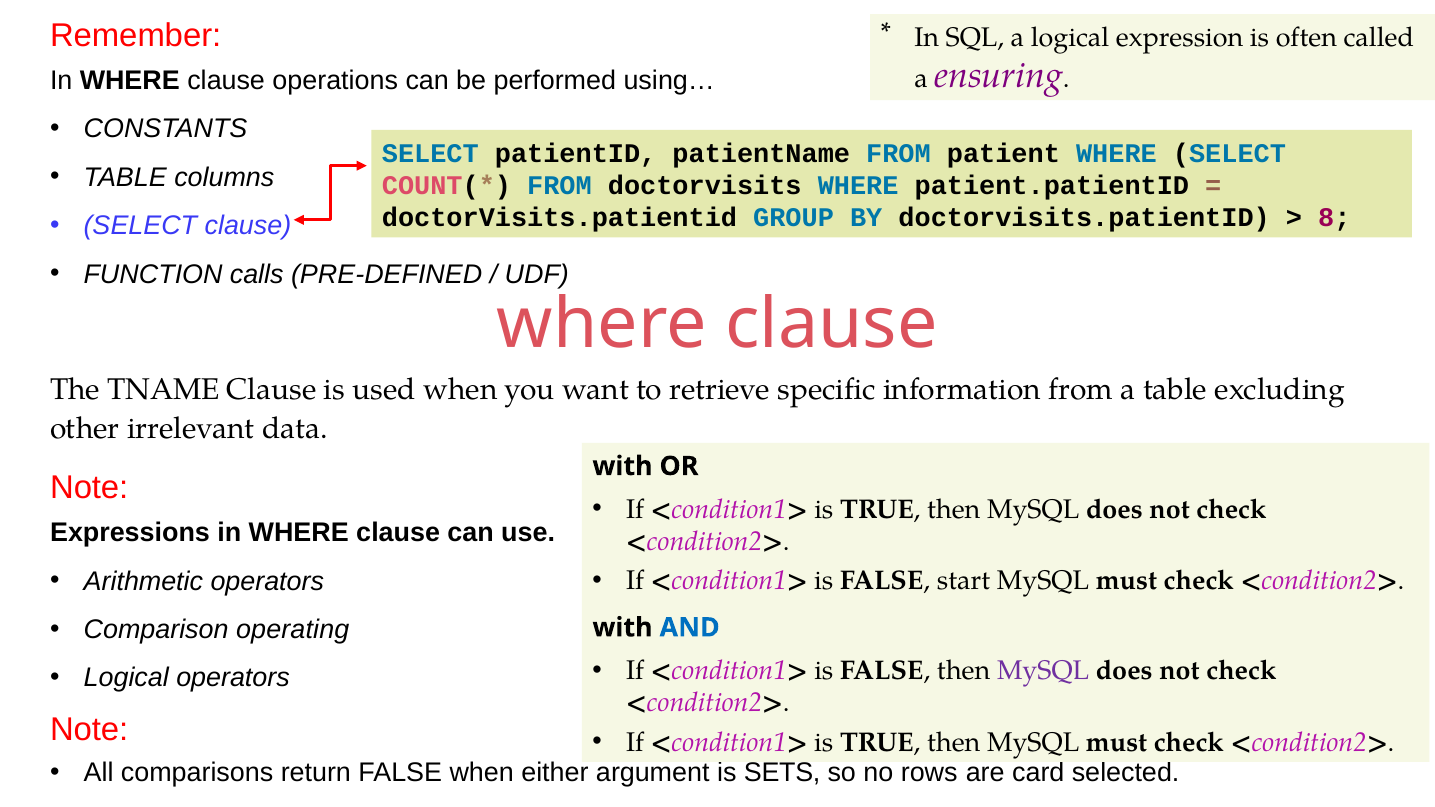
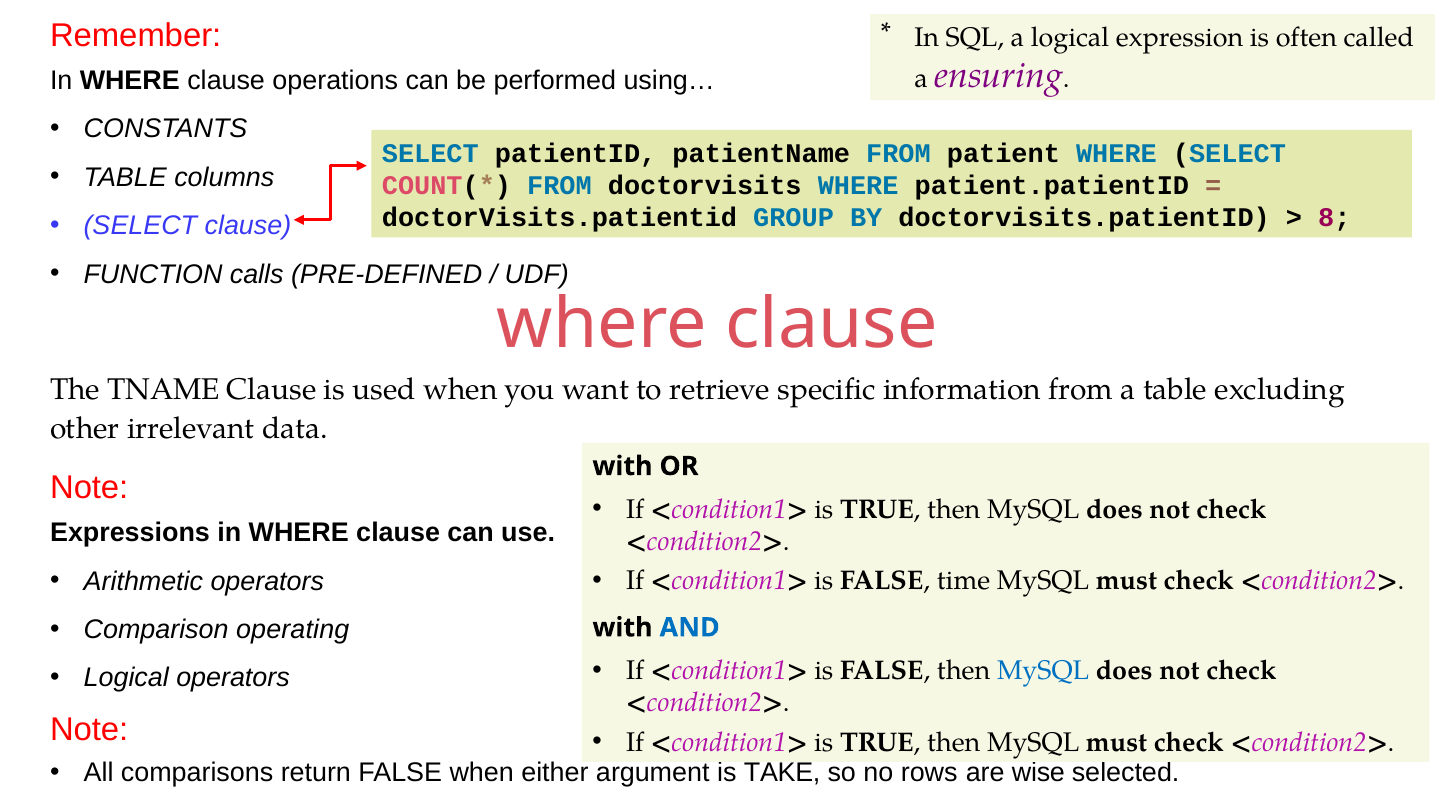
start: start -> time (964, 581)
MySQL colour: purple -> blue (1043, 671)
SETS: SETS -> TAKE (782, 773)
card: card -> wise (1038, 773)
